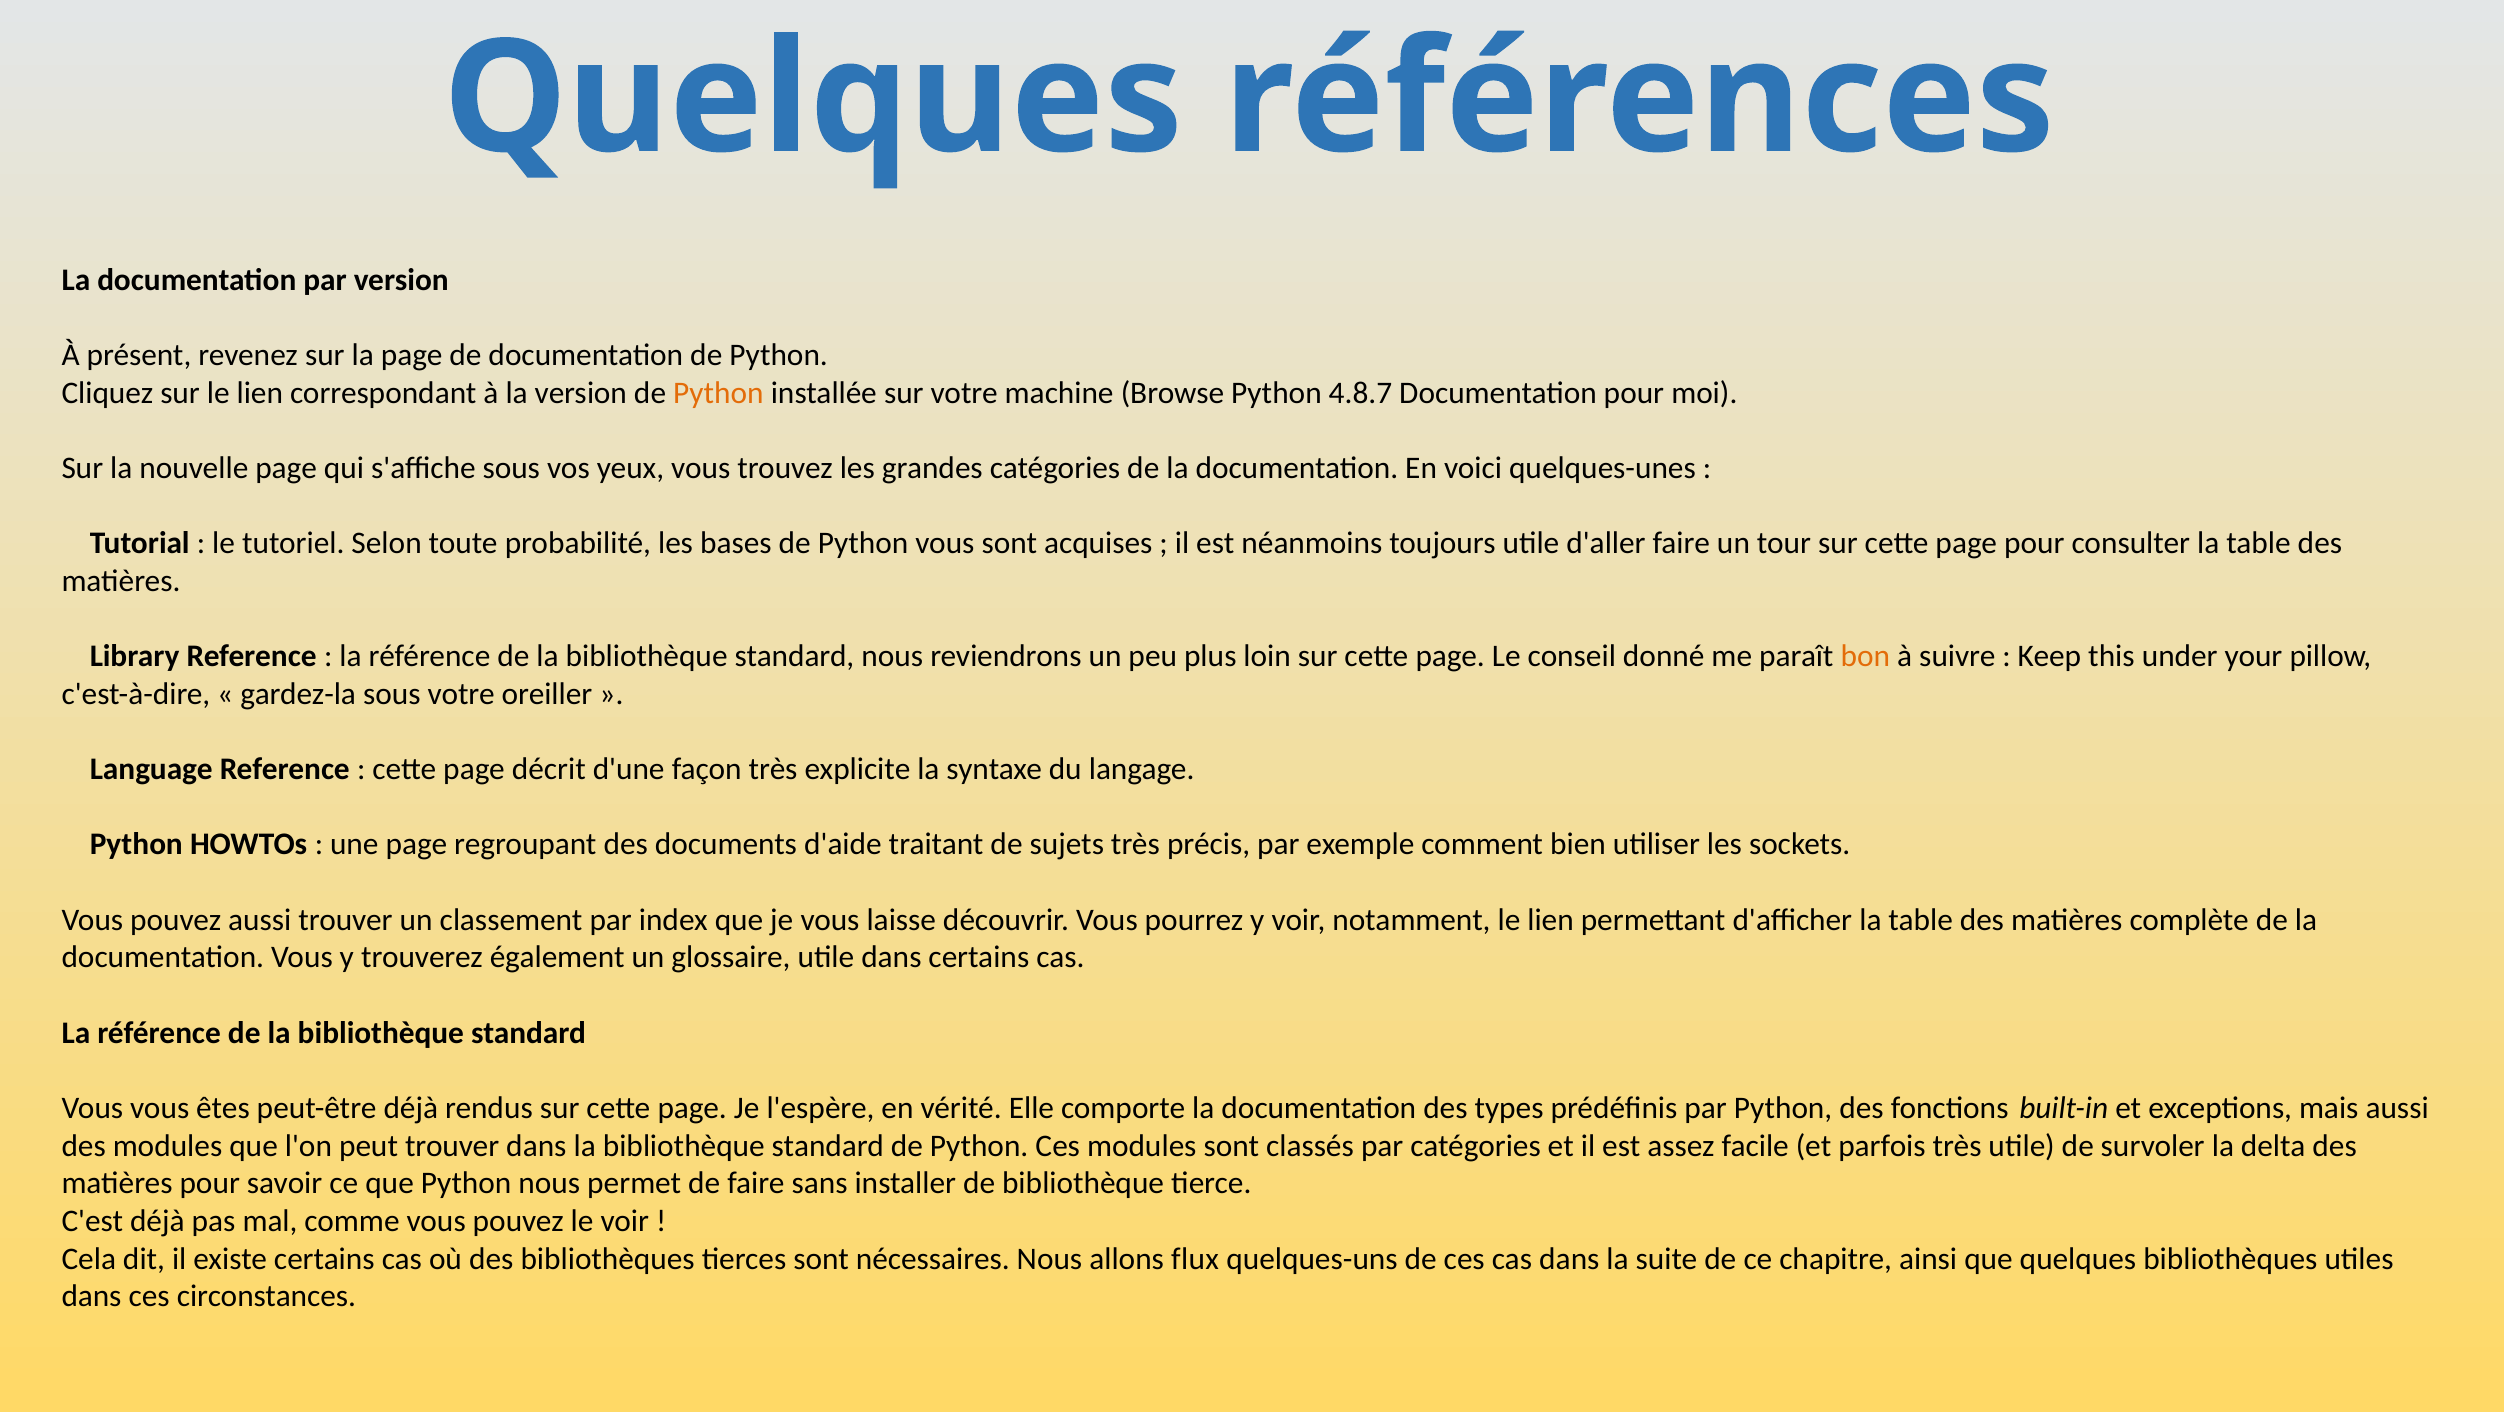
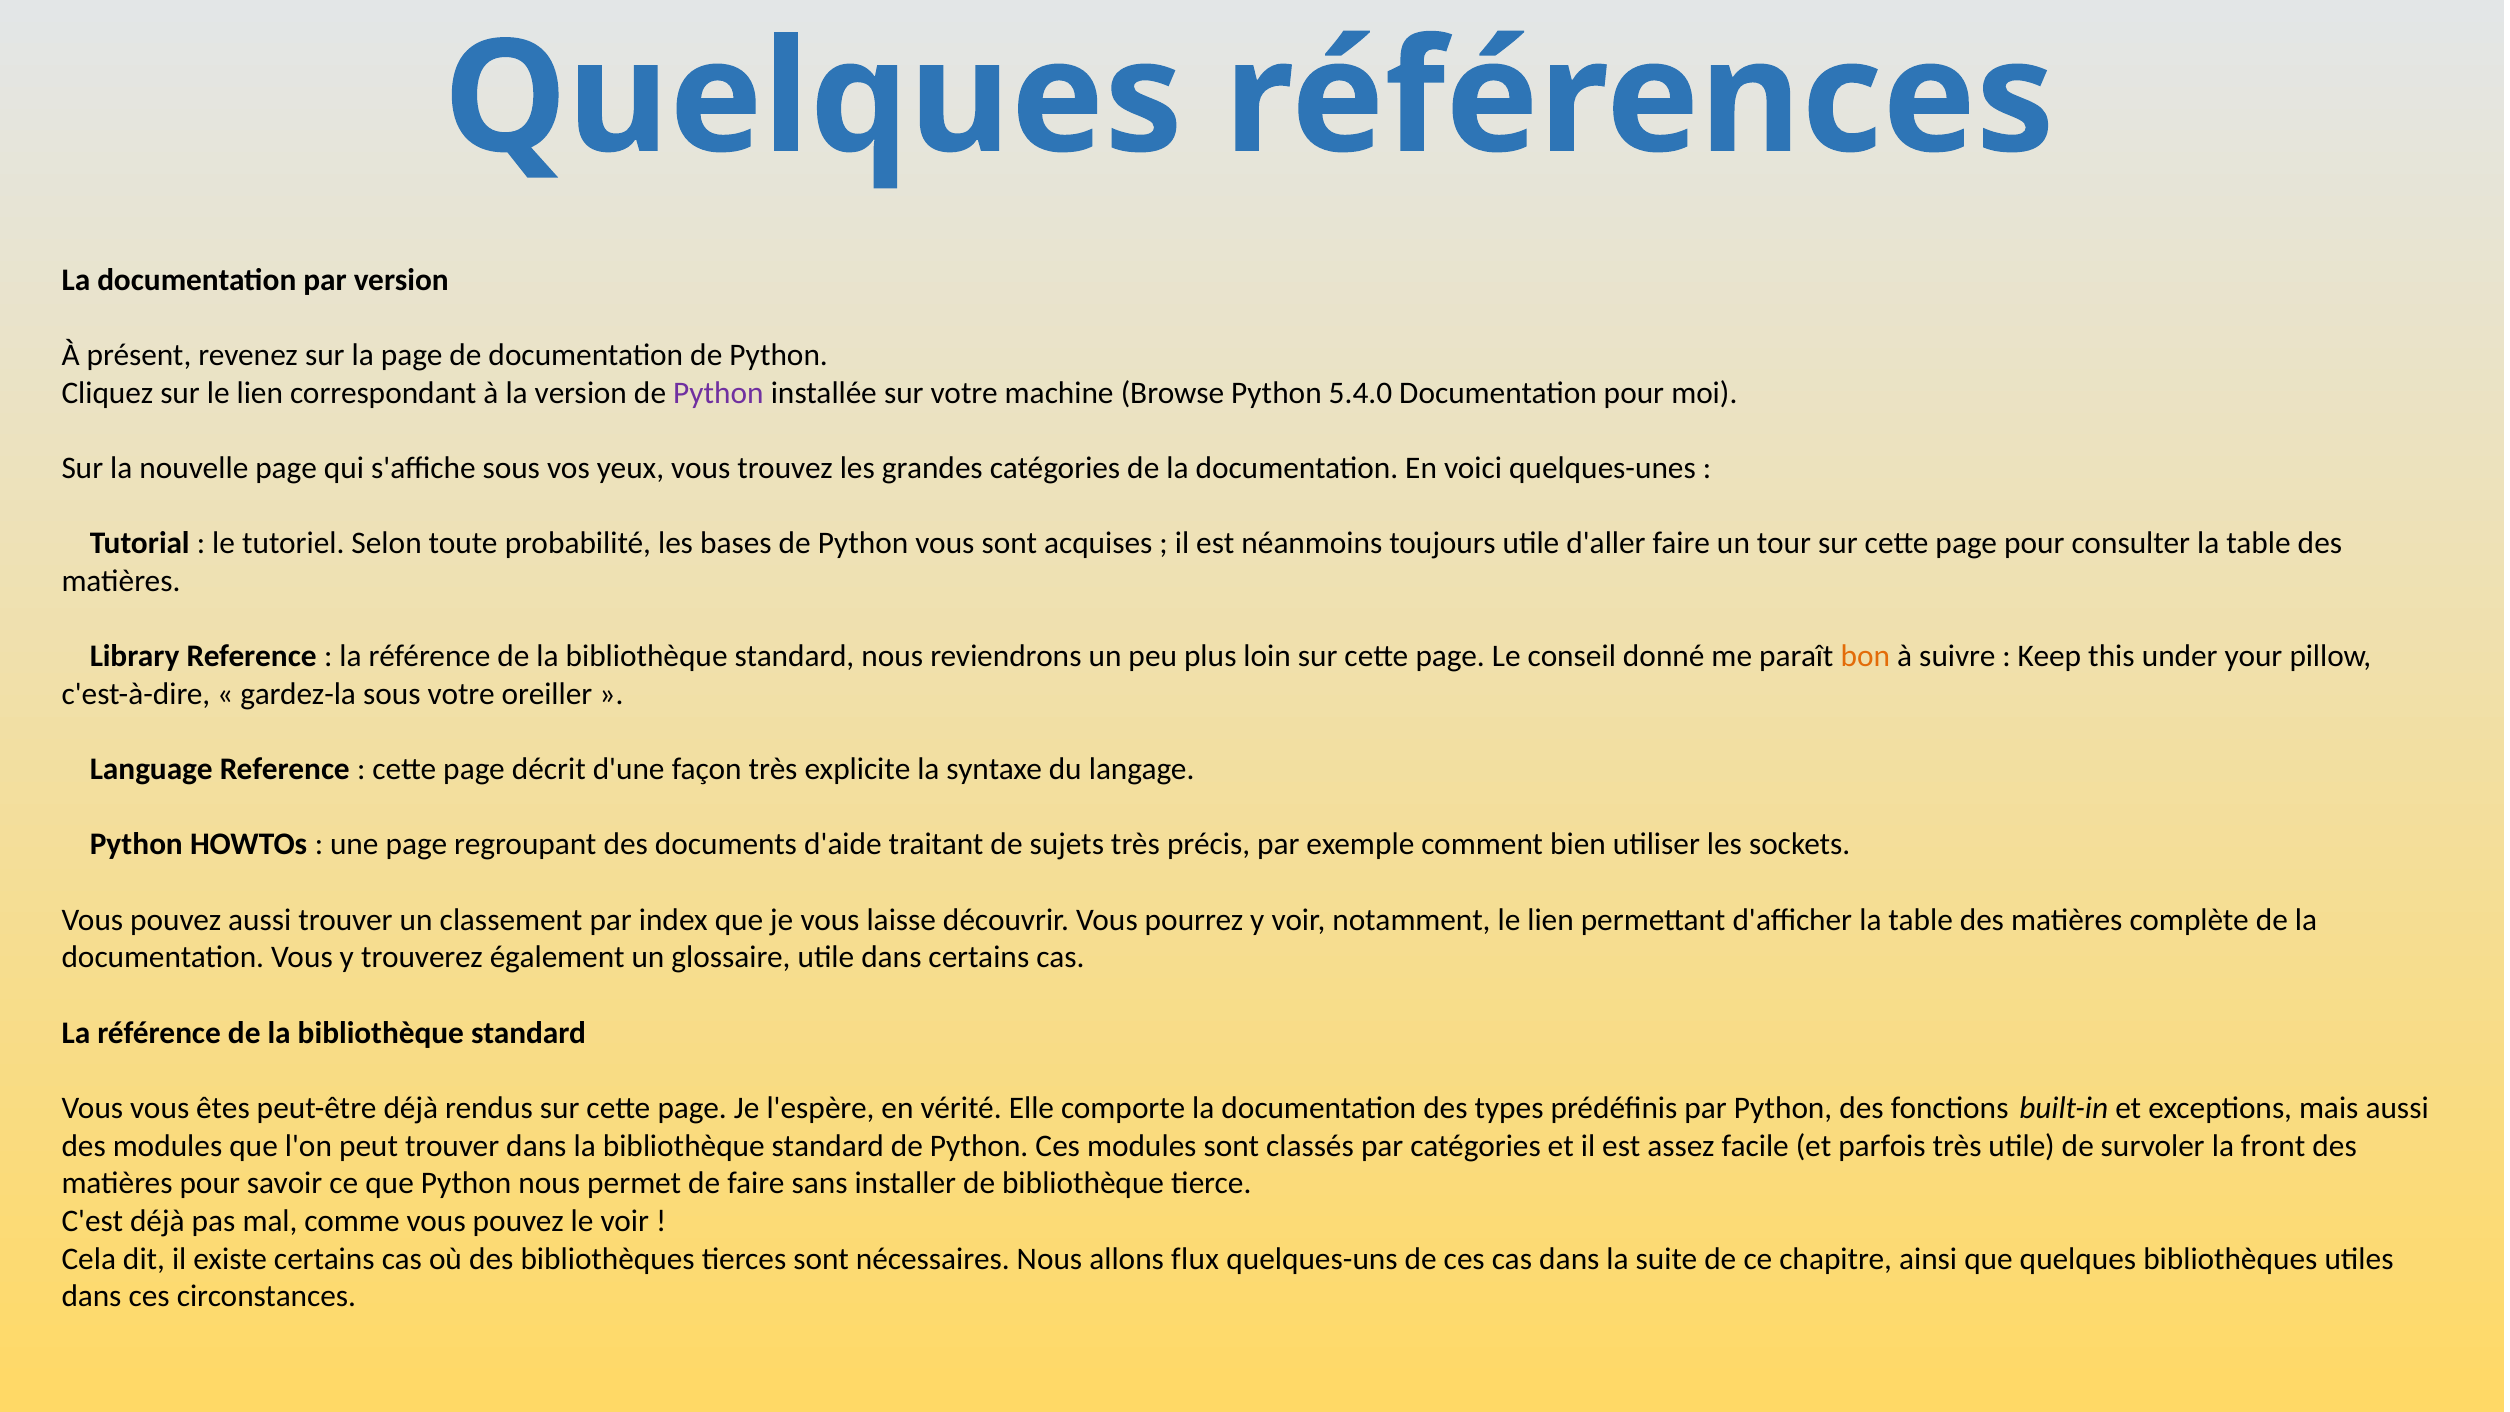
Python colour: orange -> purple (718, 393)
4.8.7: 4.8.7 -> 5.4.0 (1360, 393)
delta: delta -> front (2273, 1146)
